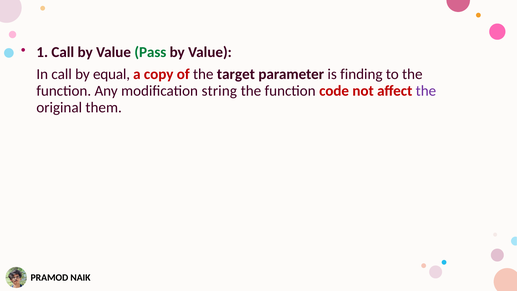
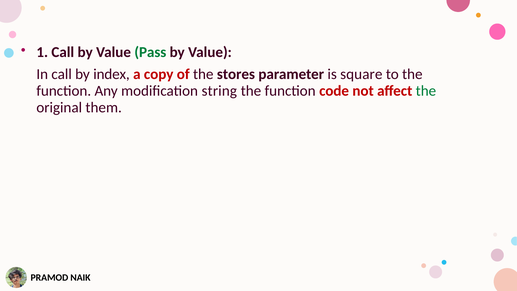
equal: equal -> index (112, 74)
target: target -> stores (236, 74)
finding: finding -> square (361, 74)
the colour: purple -> green (426, 91)
